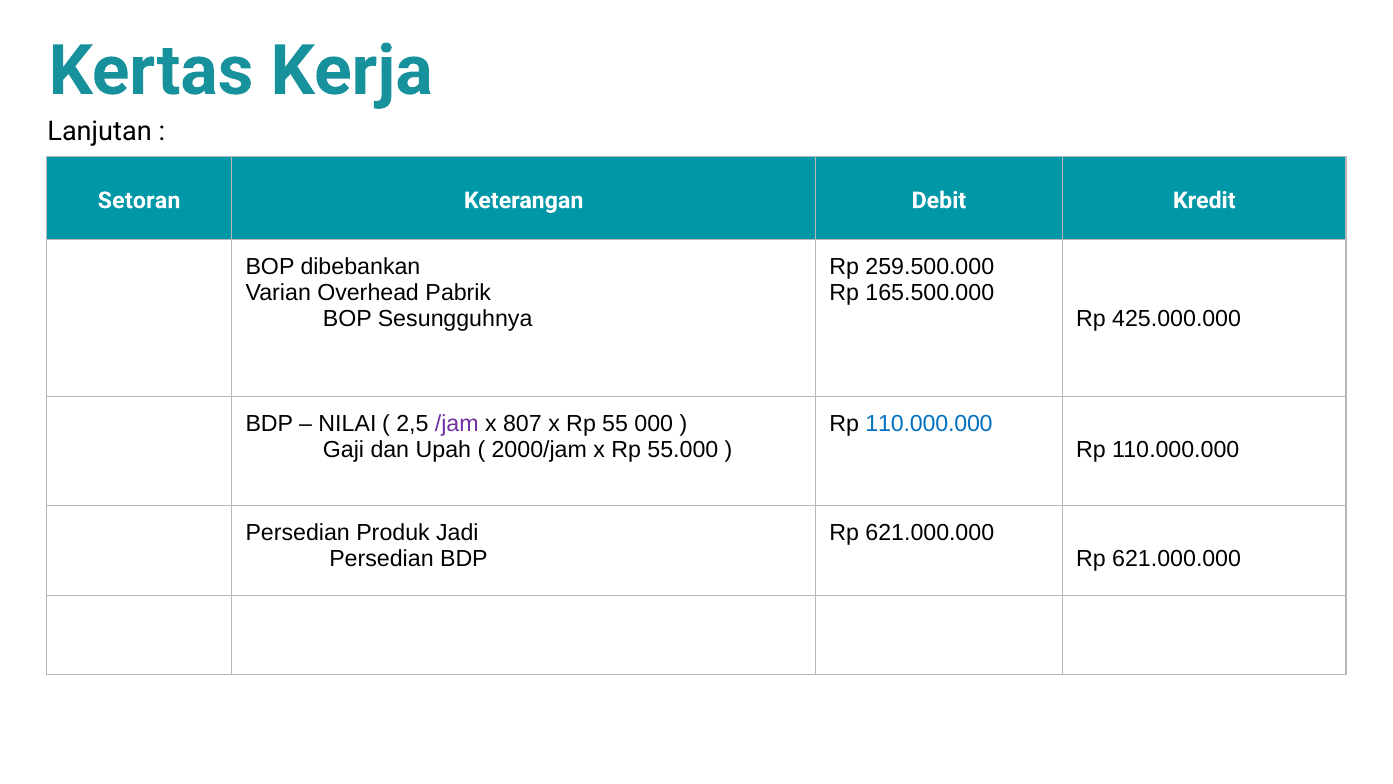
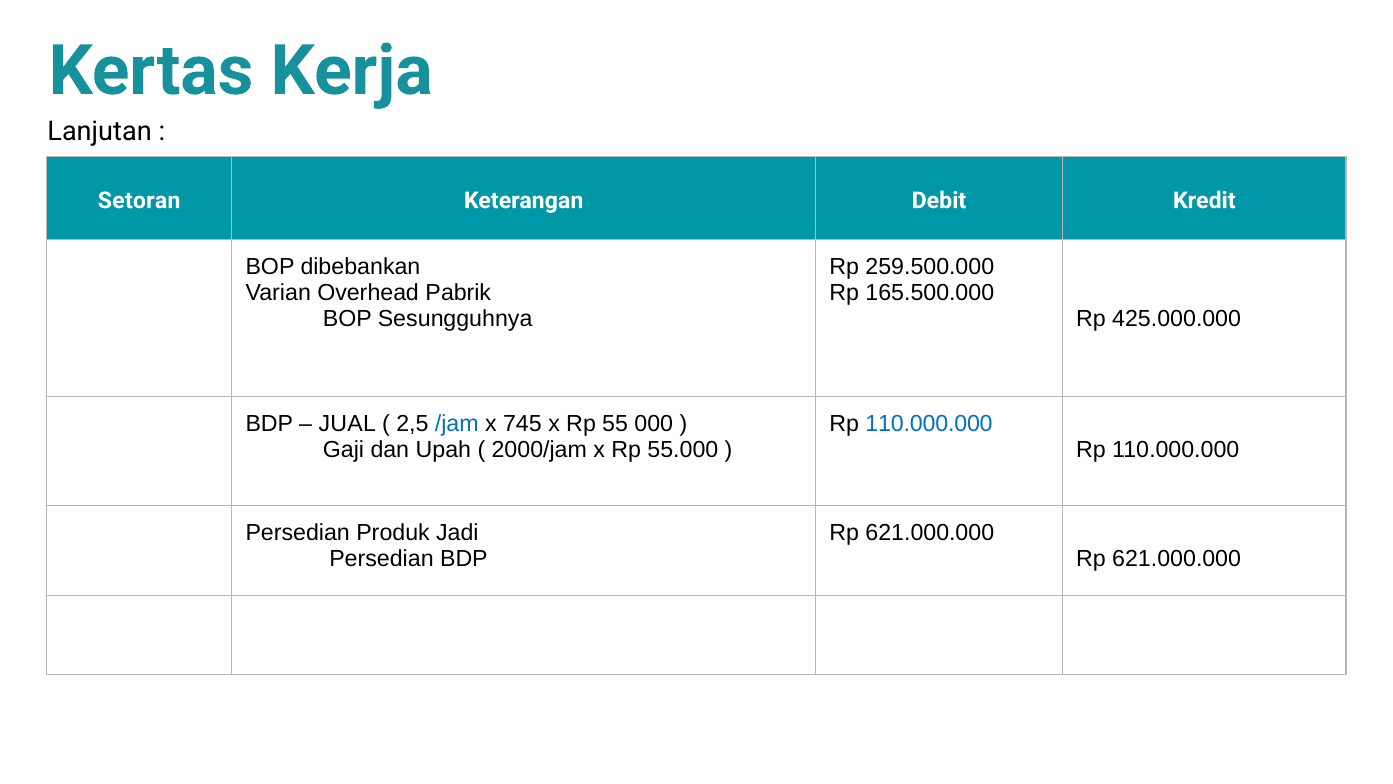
NILAI: NILAI -> JUAL (347, 423)
/jam colour: purple -> blue (457, 423)
807: 807 -> 745 (522, 423)
